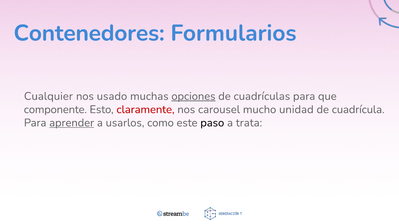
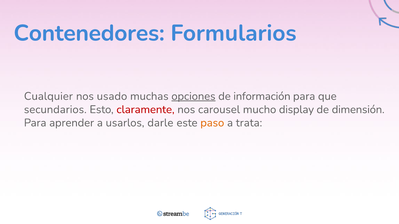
cuadrículas: cuadrículas -> información (262, 96)
componente: componente -> secundarios (55, 110)
unidad: unidad -> display (296, 110)
cuadrícula: cuadrícula -> dimensión (358, 110)
aprender underline: present -> none (72, 123)
como: como -> darle (160, 123)
paso colour: black -> orange (212, 123)
